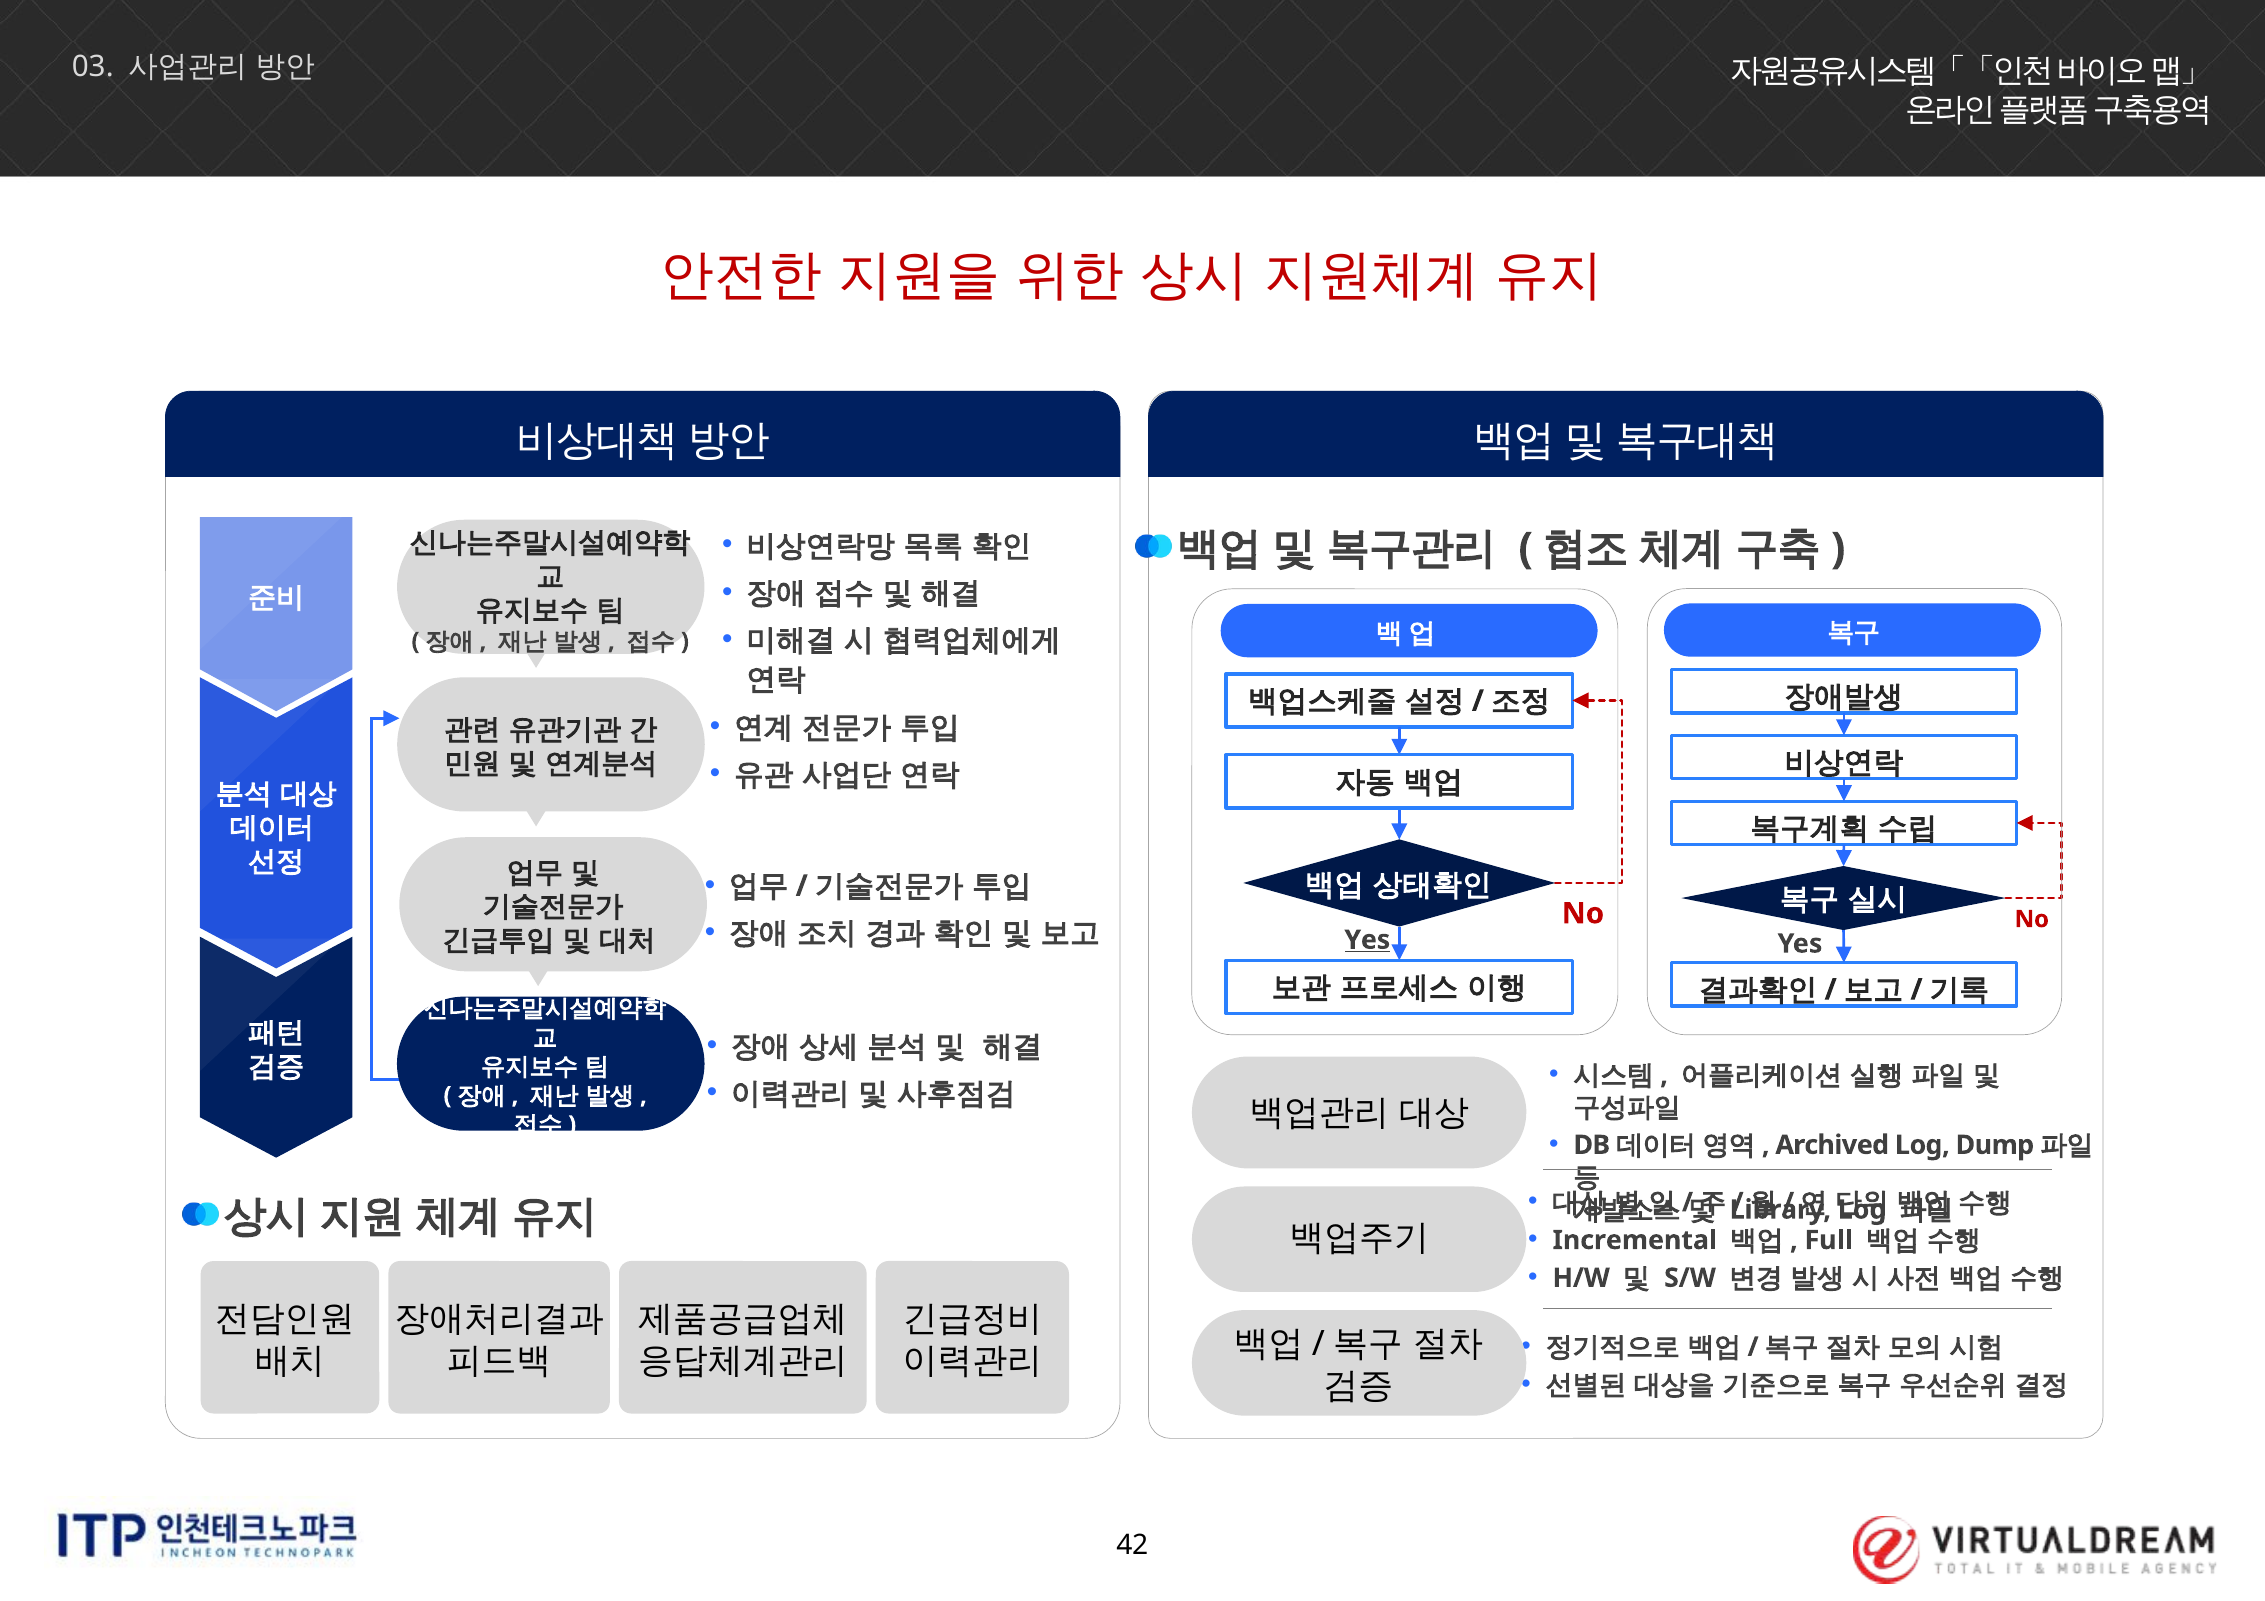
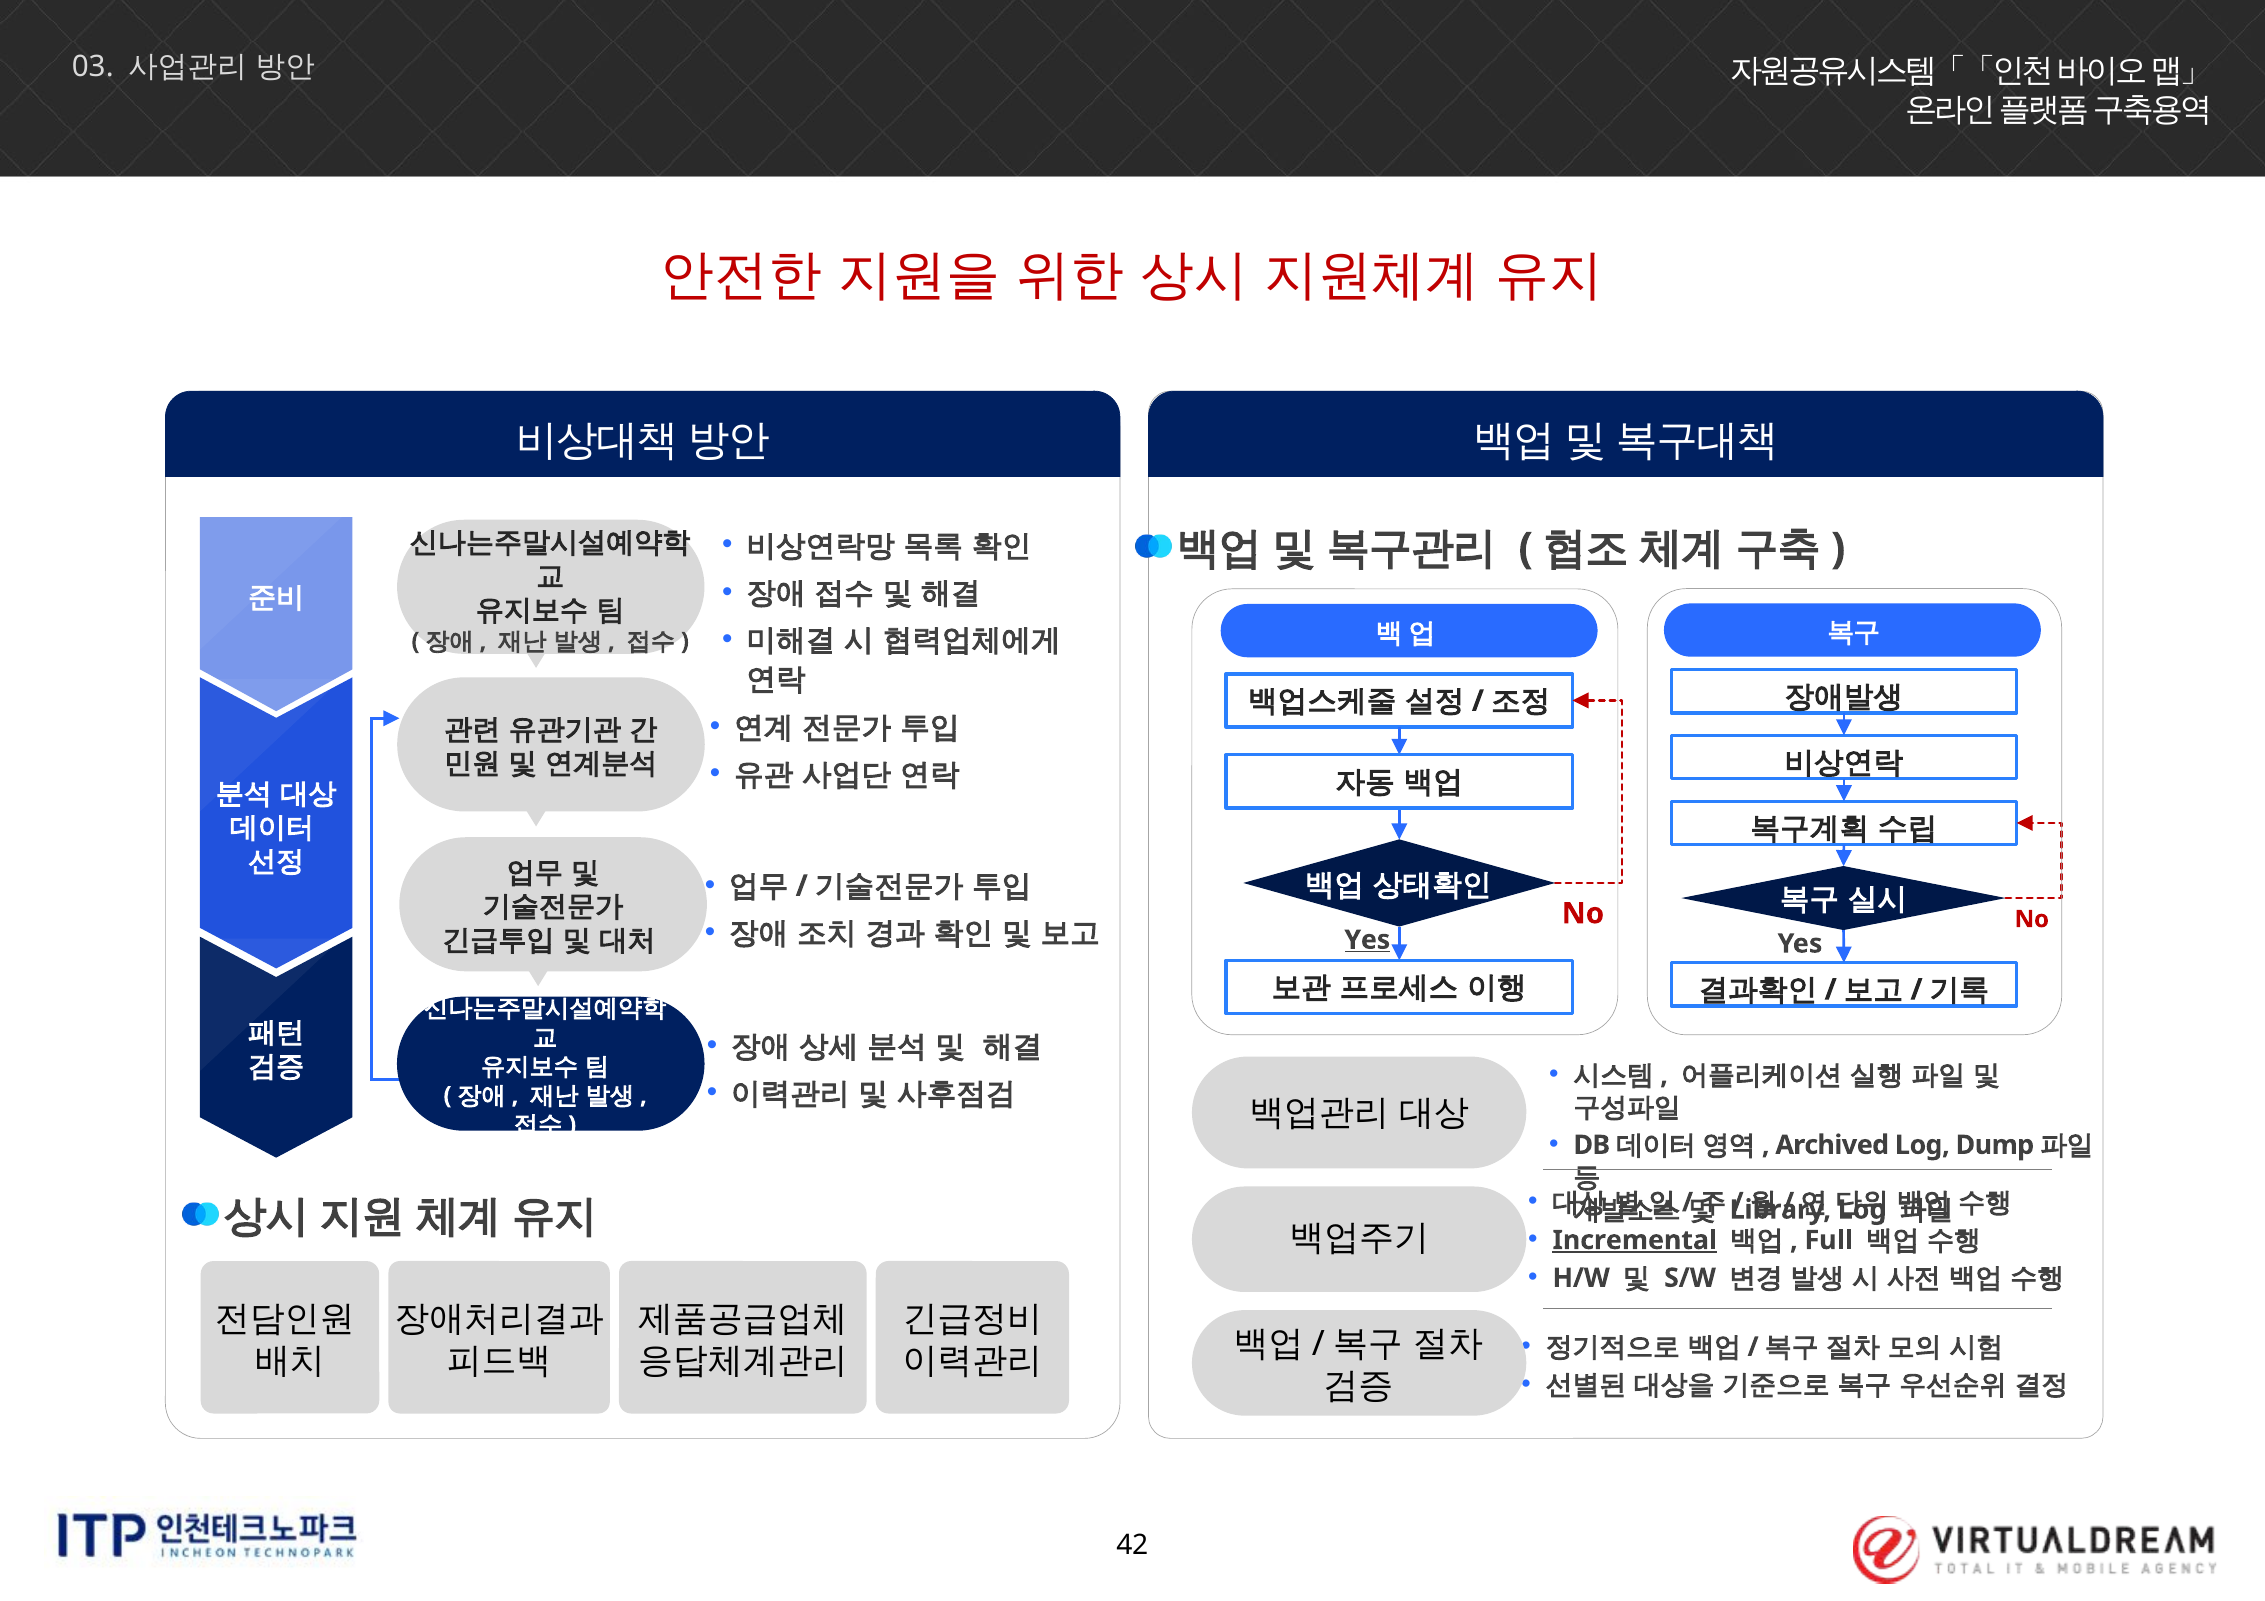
Incremental underline: none -> present (1635, 1241)
